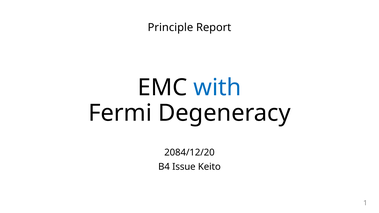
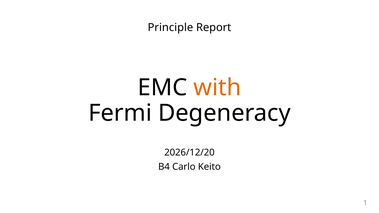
with colour: blue -> orange (217, 88)
2084/12/20: 2084/12/20 -> 2026/12/20 (189, 153)
Issue: Issue -> Carlo (184, 167)
